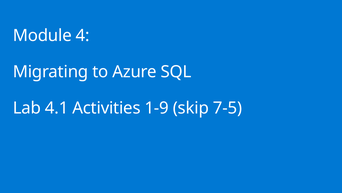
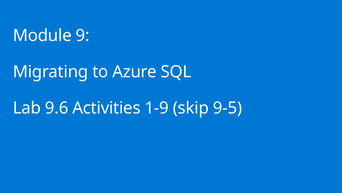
4: 4 -> 9 (83, 35)
4.1: 4.1 -> 9.6 (57, 108)
7-5: 7-5 -> 9-5 (227, 108)
